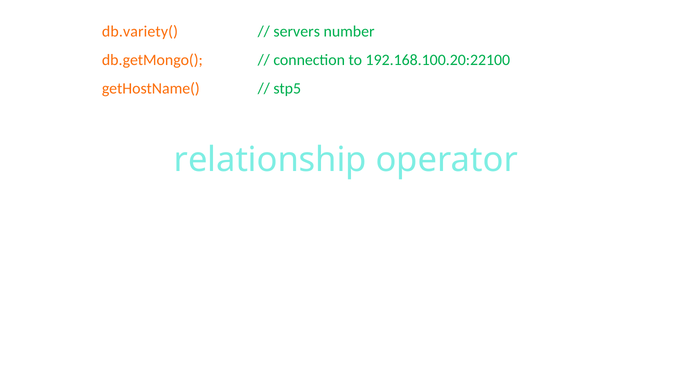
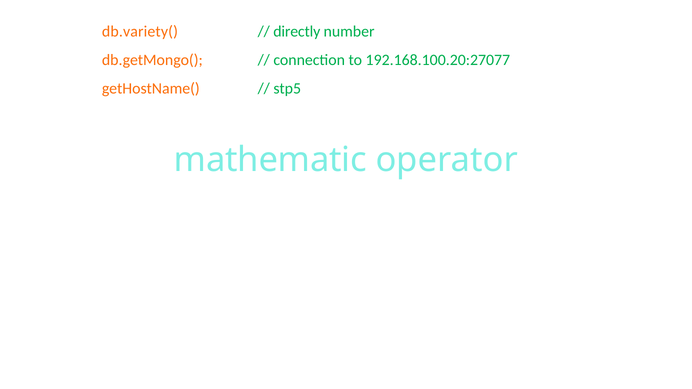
servers: servers -> directly (297, 31)
192.168.100.20:22100: 192.168.100.20:22100 -> 192.168.100.20:27077 (438, 60)
relationship: relationship -> mathematic (270, 160)
